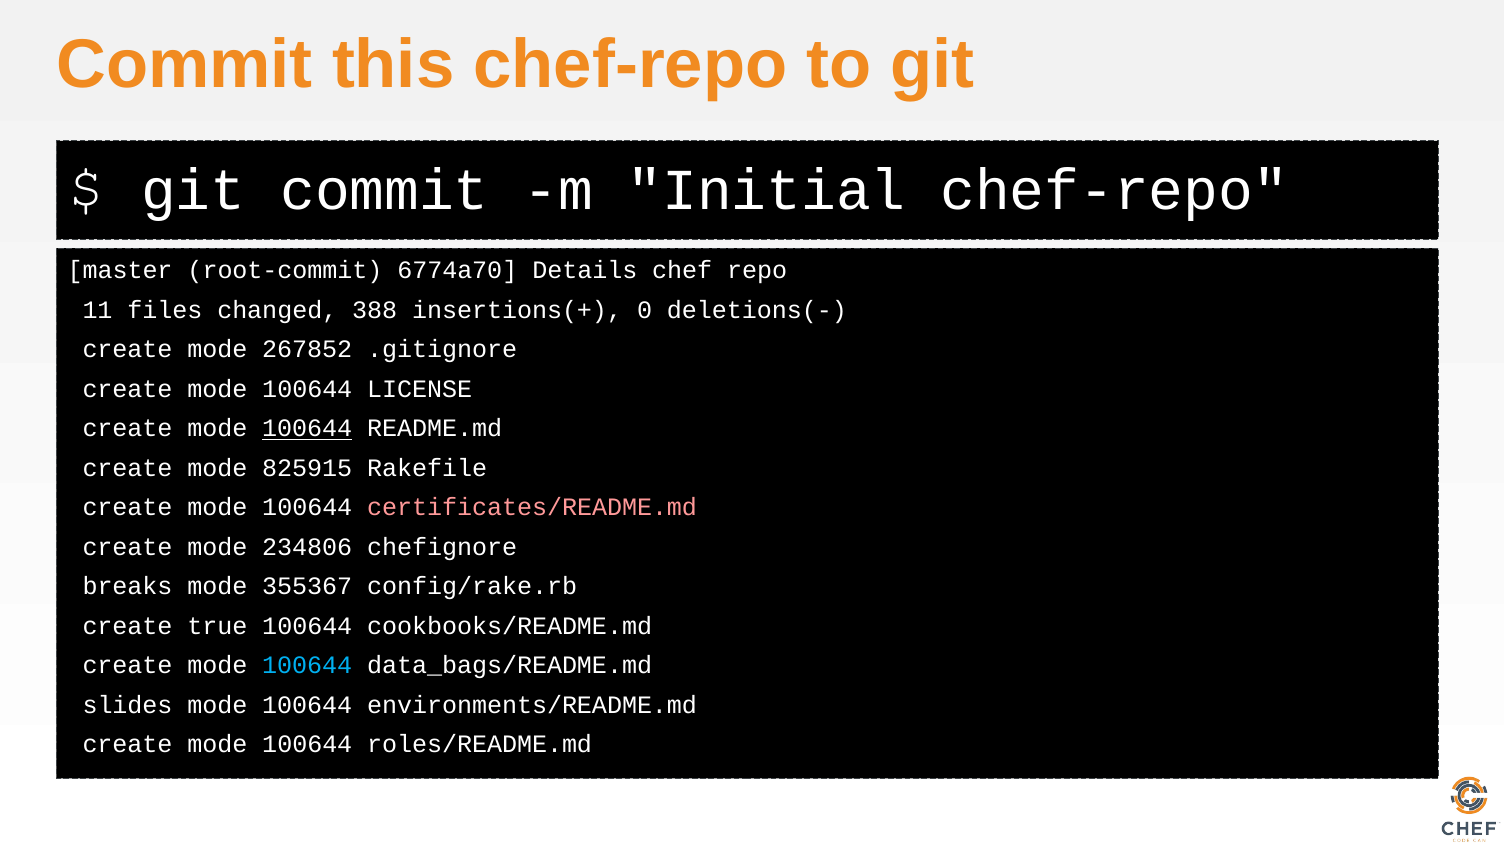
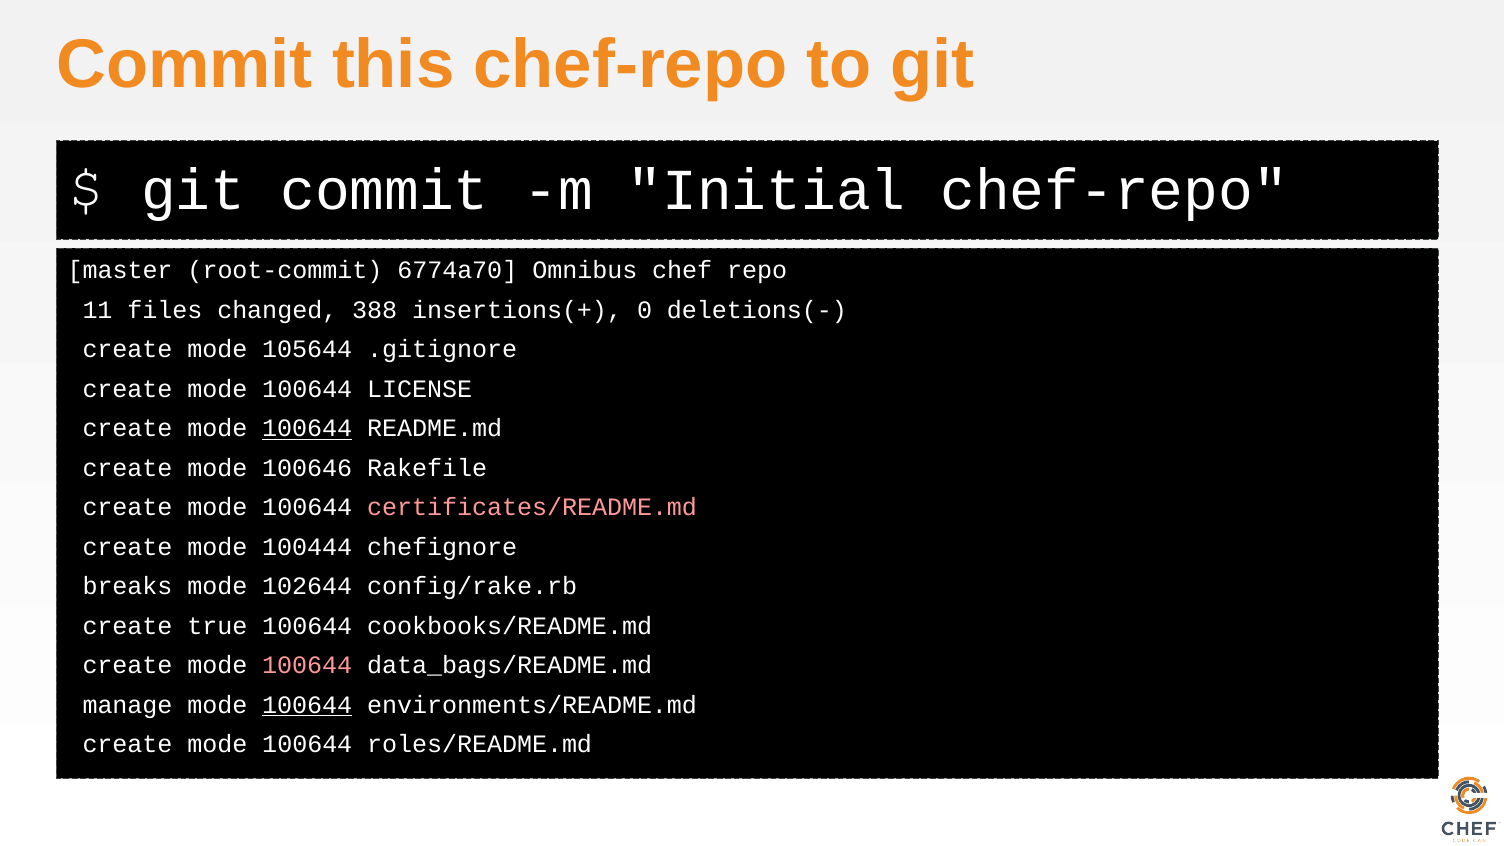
Details: Details -> Omnibus (585, 271)
267852: 267852 -> 105644 (307, 350)
825915: 825915 -> 100646 (307, 468)
234806: 234806 -> 100444 (307, 547)
355367: 355367 -> 102644 (307, 586)
100644 colour: light blue -> pink (307, 665)
slides: slides -> manage (128, 705)
100644 underline: none -> present (307, 705)
